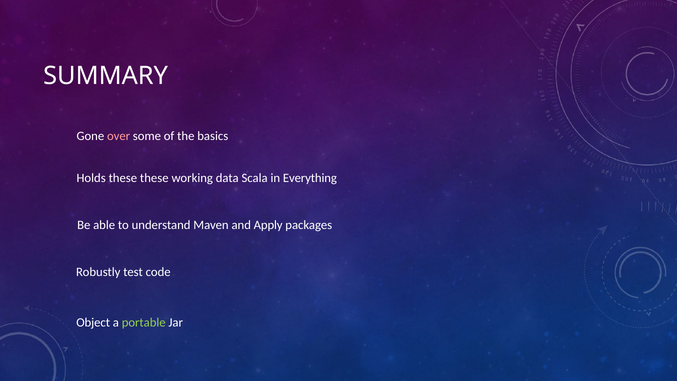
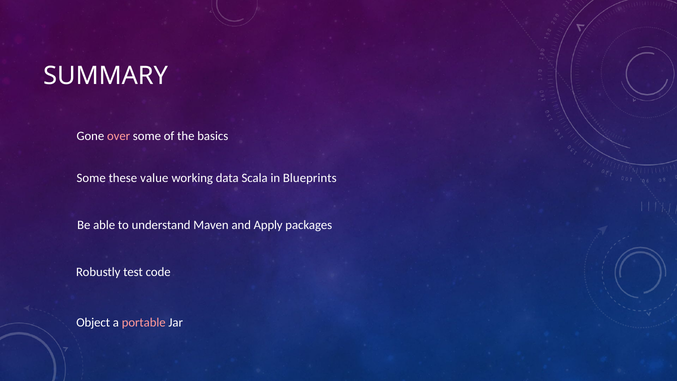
Holds: Holds -> Some (91, 178)
these these: these -> value (154, 178)
Everything: Everything -> Blueprints (310, 178)
portable colour: light green -> pink (144, 322)
